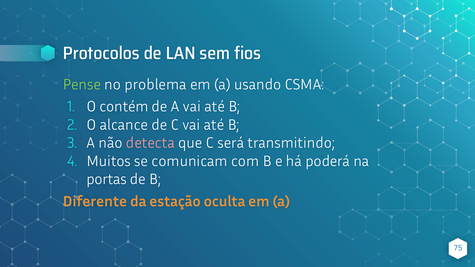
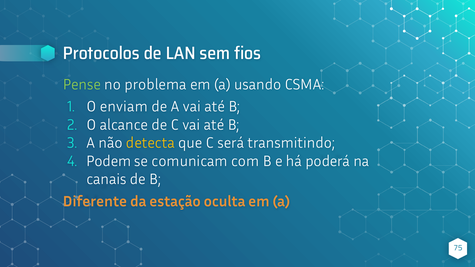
contém: contém -> enviam (124, 107)
detecta colour: pink -> yellow (150, 143)
Muitos: Muitos -> Podem (109, 161)
portas: portas -> canais (106, 179)
